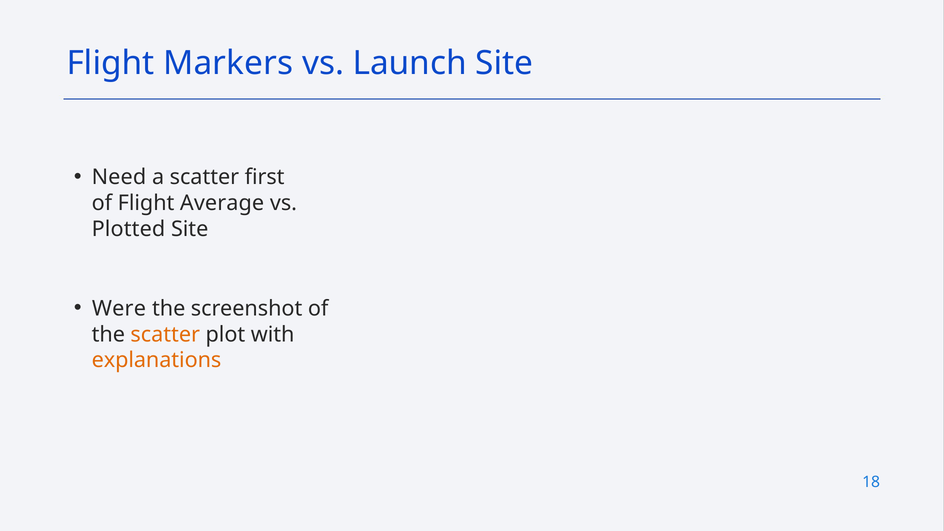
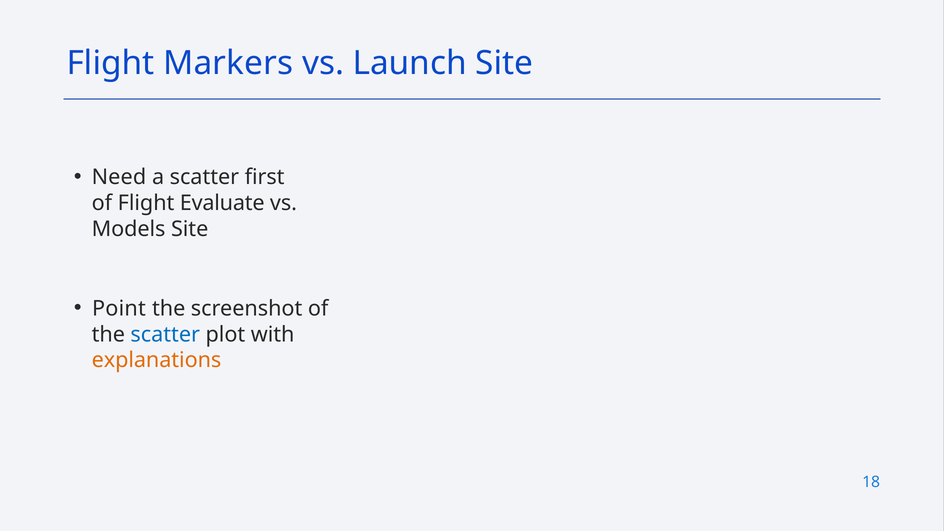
Average: Average -> Evaluate (222, 203)
Plotted: Plotted -> Models (129, 229)
Were: Were -> Point (119, 308)
scatter colour: orange -> blue (165, 334)
